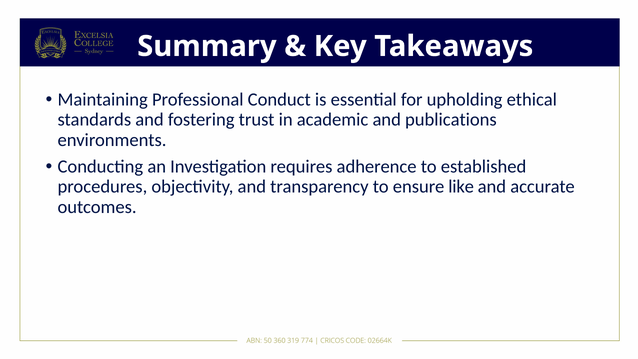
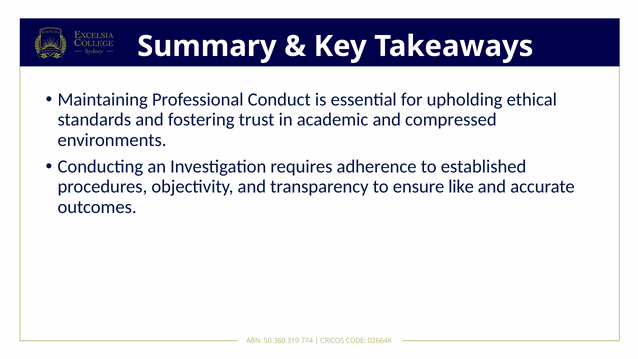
publications: publications -> compressed (451, 120)
